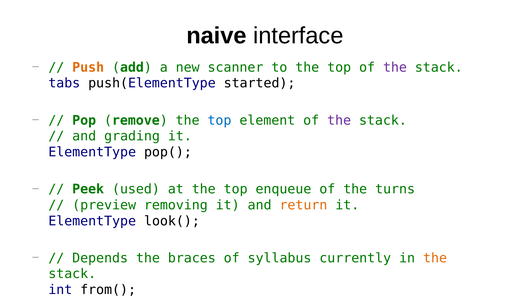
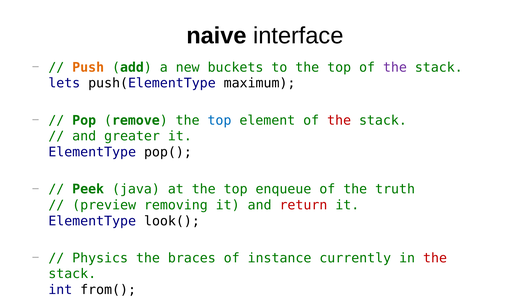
scanner: scanner -> buckets (236, 67)
tabs: tabs -> lets (64, 83)
started: started -> maximum (260, 83)
the colour: purple -> red (339, 120)
grading: grading -> greater (132, 136)
used: used -> java (136, 189)
turns: turns -> truth (395, 189)
return colour: orange -> red (303, 205)
Depends: Depends -> Physics (100, 258)
syllabus: syllabus -> instance (280, 258)
the colour: orange -> red (435, 258)
